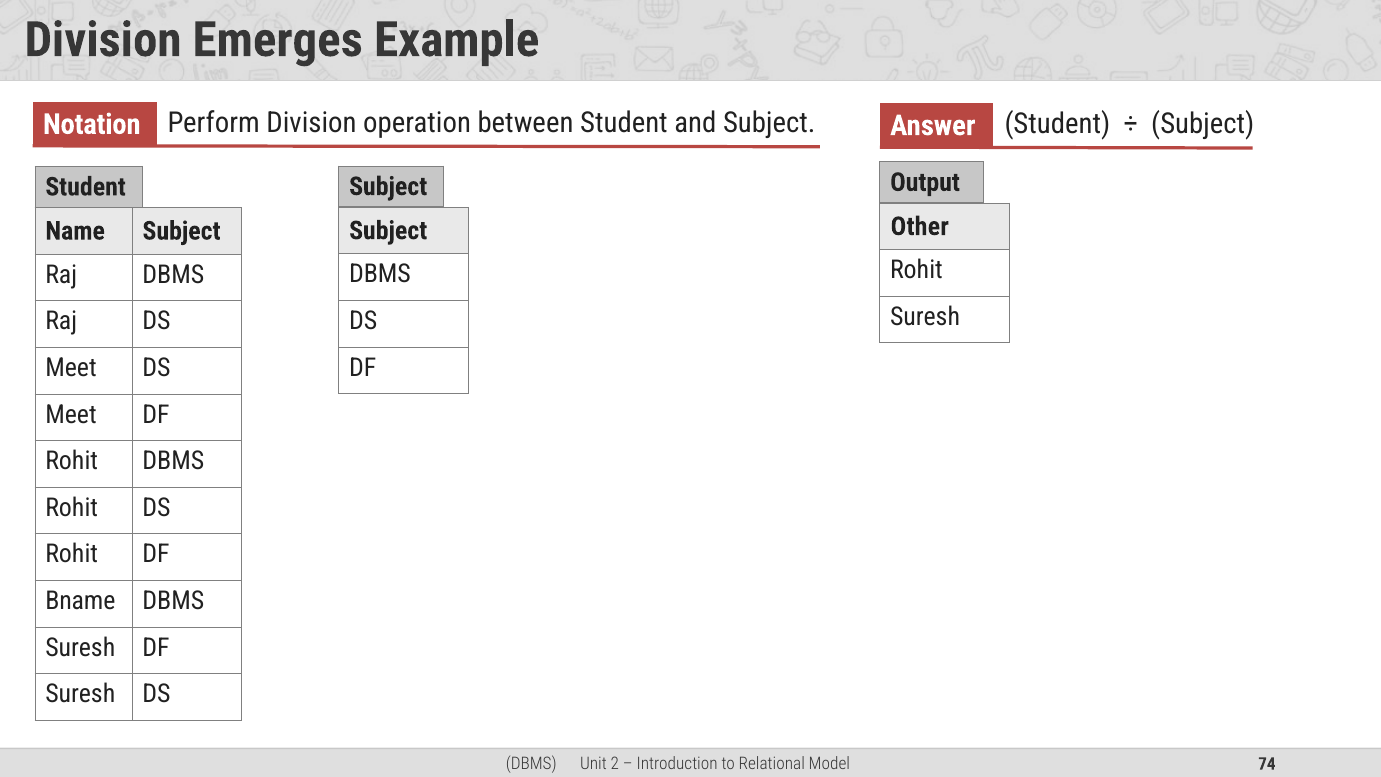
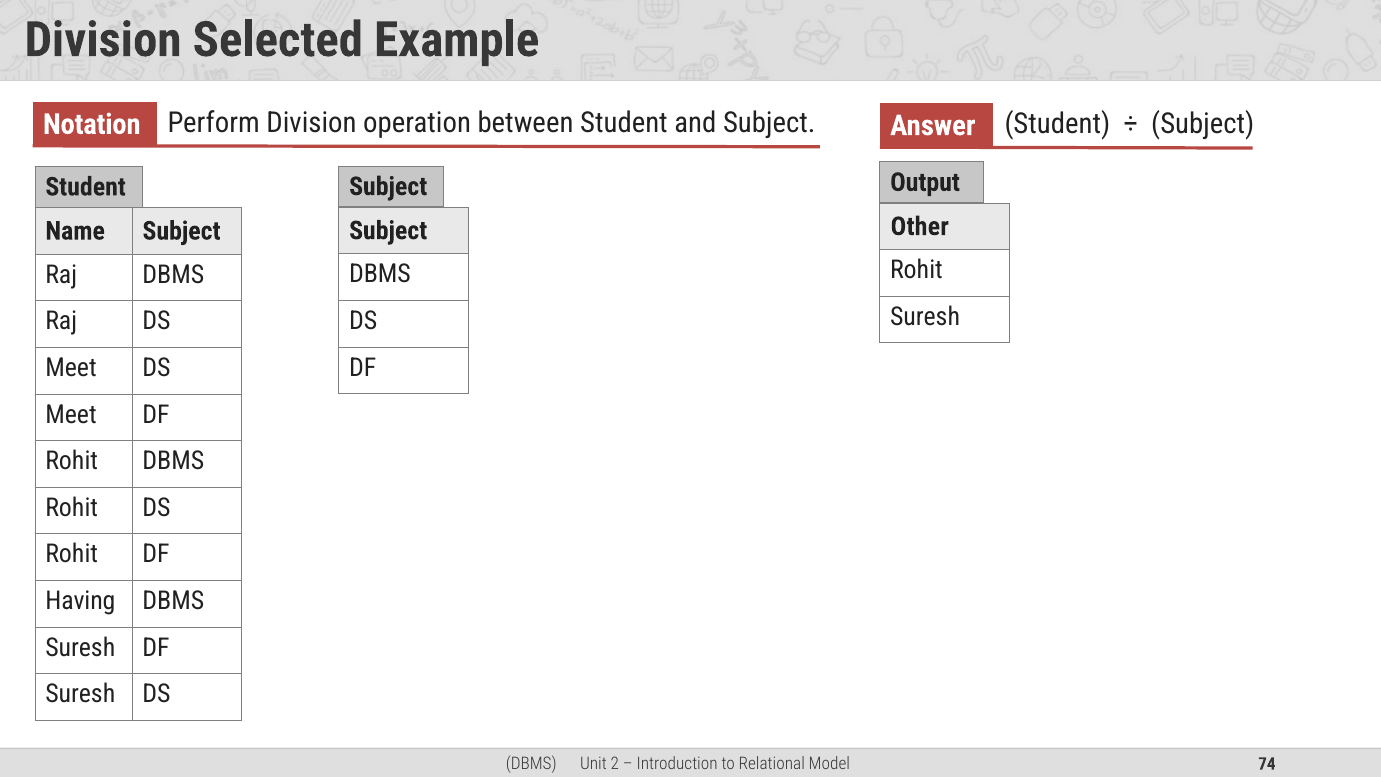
Emerges: Emerges -> Selected (278, 40)
Bname: Bname -> Having (80, 601)
